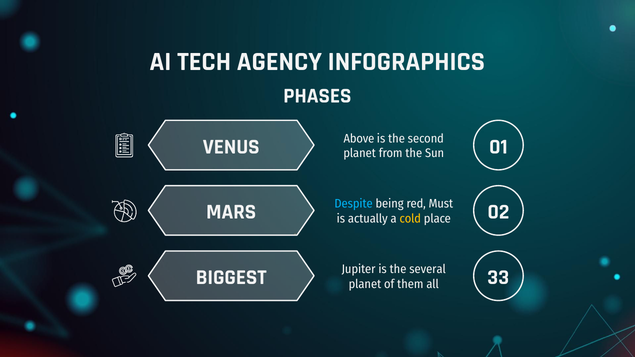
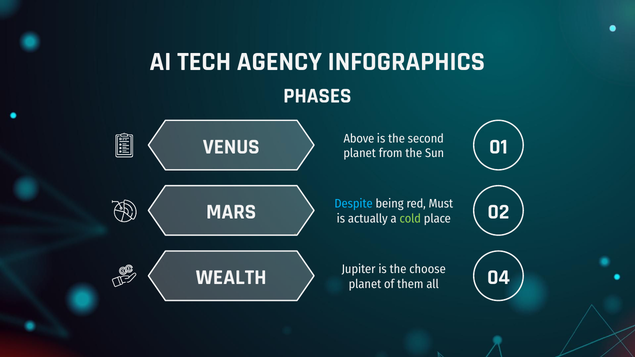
cold colour: yellow -> light green (410, 219)
BIGGEST: BIGGEST -> WEALTH (231, 277)
several: several -> choose (428, 269)
33: 33 -> 04 (499, 277)
